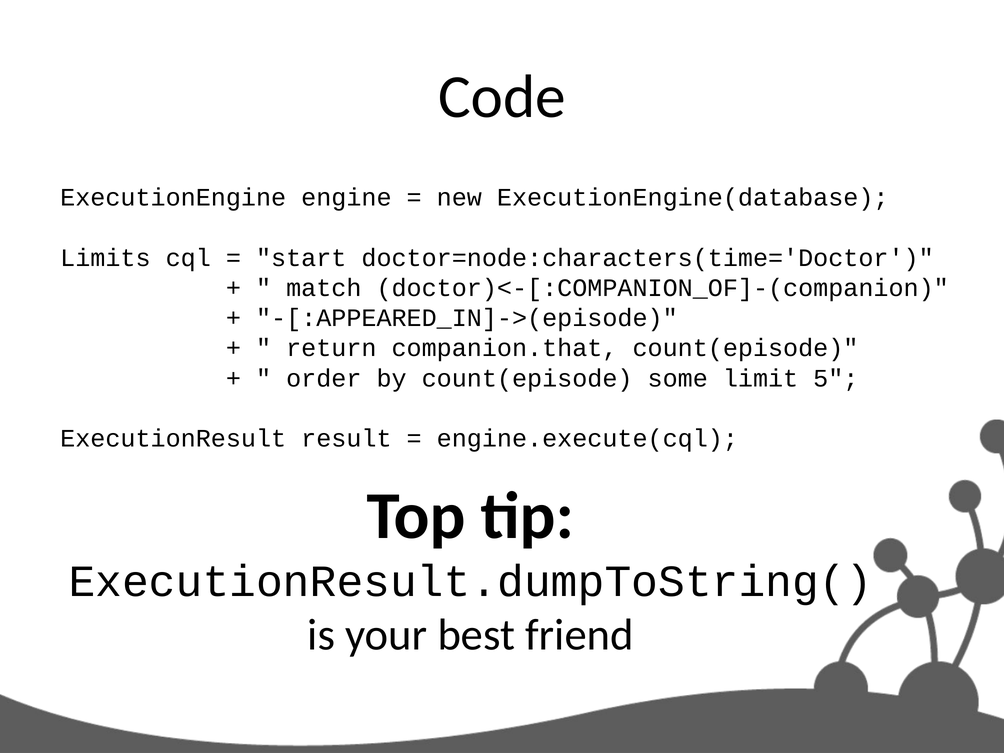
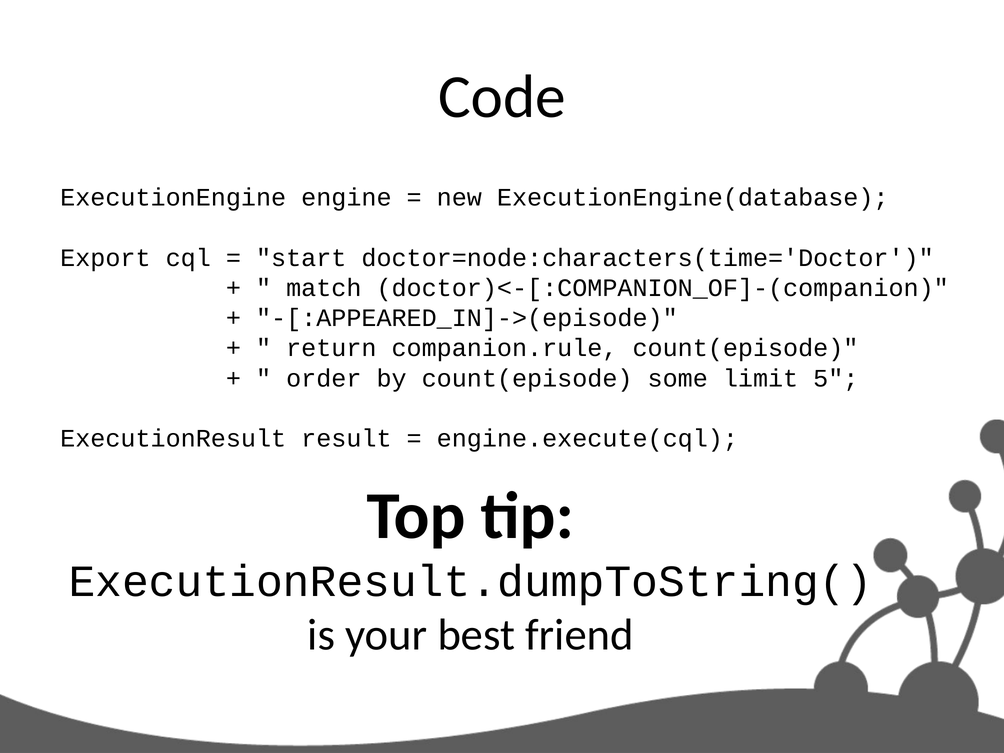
Limits: Limits -> Export (105, 258)
companion.that: companion.that -> companion.rule (505, 348)
